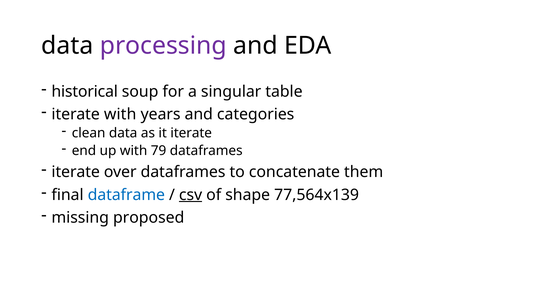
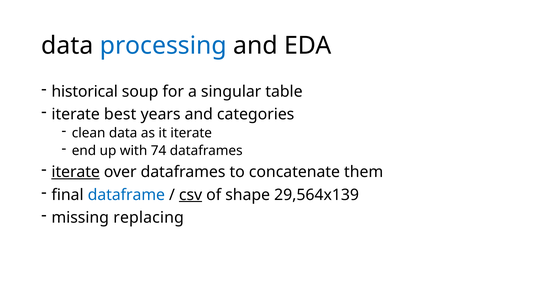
processing colour: purple -> blue (163, 46)
iterate with: with -> best (120, 114)
79: 79 -> 74 (159, 150)
iterate underline: none -> present (76, 172)
77,564x139: 77,564x139 -> 29,564x139 (317, 195)
proposed: proposed -> replacing (149, 217)
